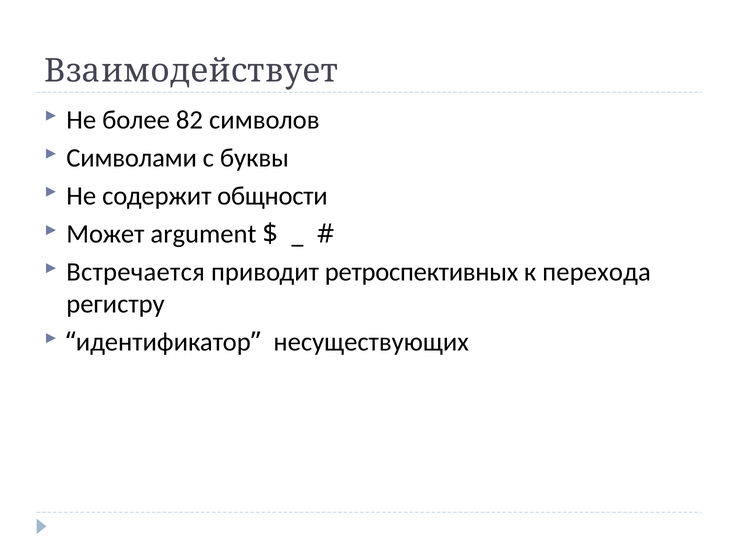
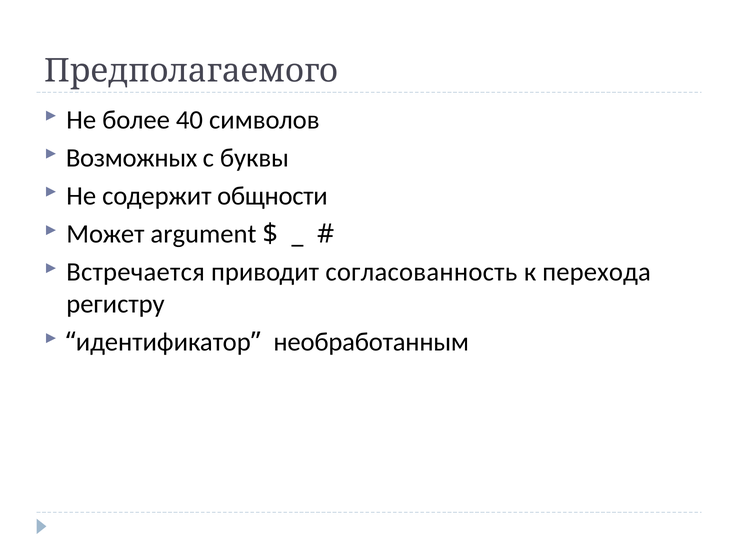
Взаимодействует: Взаимодействует -> Предполагаемого (191, 71)
82: 82 -> 40 (189, 120)
Символами: Символами -> Возможных (132, 158)
ретроспективных: ретроспективных -> согласованность (421, 272)
несуществующих: несуществующих -> необработанным (371, 343)
